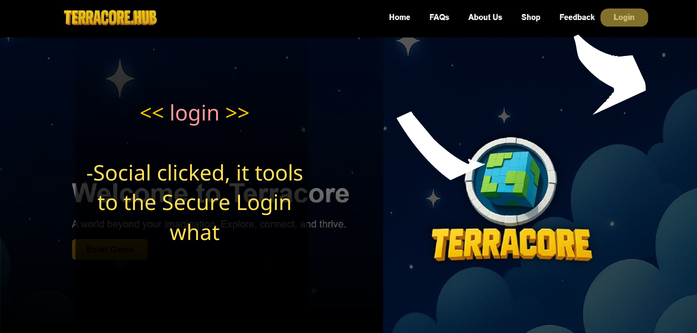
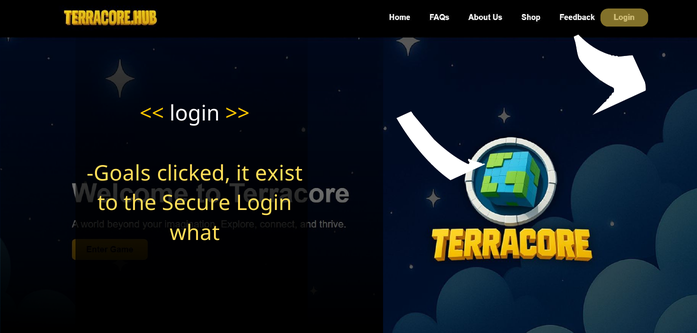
login colour: pink -> white (195, 113)
Social: Social -> Goals (119, 173)
tools: tools -> exist (279, 173)
